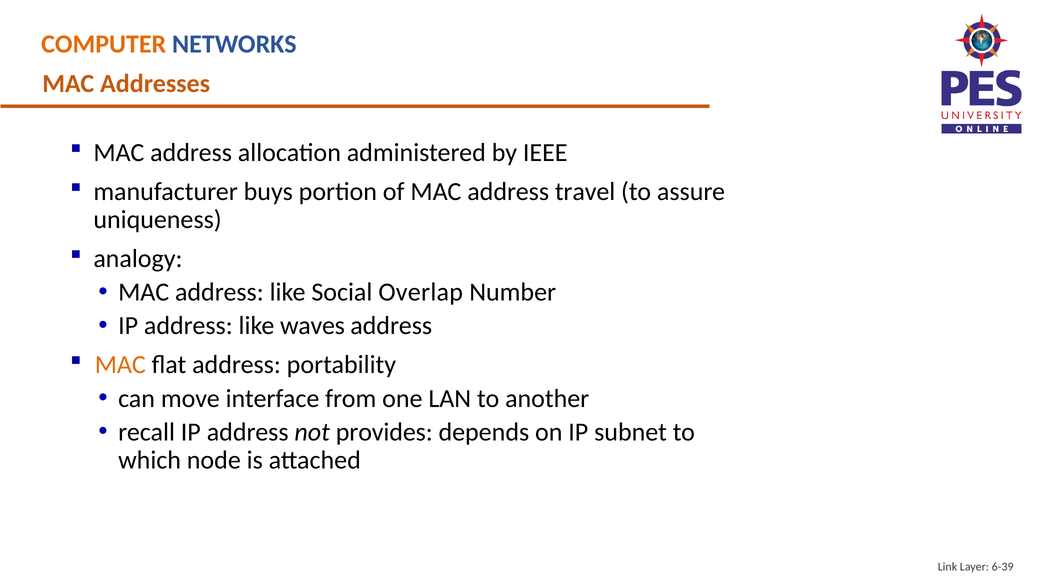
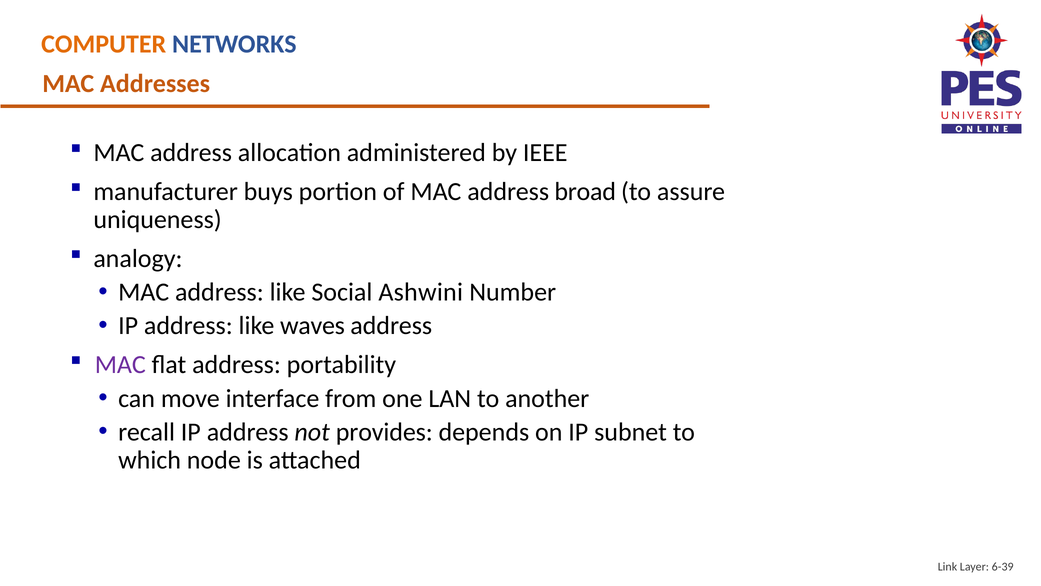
travel: travel -> broad (585, 192)
Overlap: Overlap -> Ashwini (421, 292)
MAC colour: orange -> purple (120, 365)
